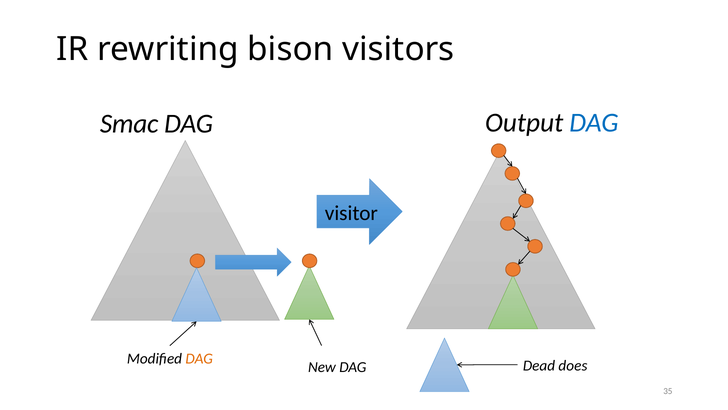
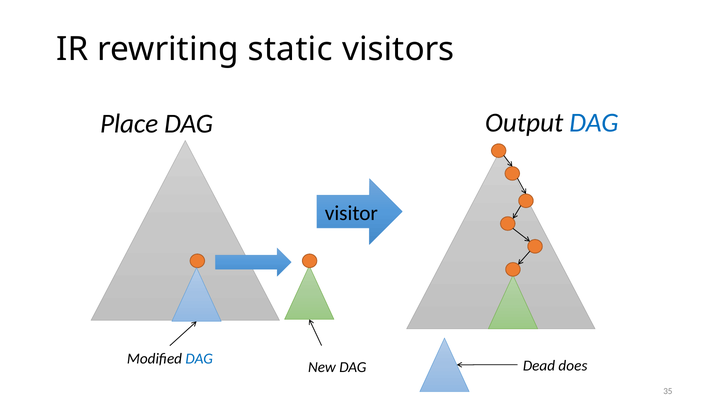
bison: bison -> static (290, 49)
Smac: Smac -> Place (129, 124)
DAG colour: orange -> blue (199, 358)
